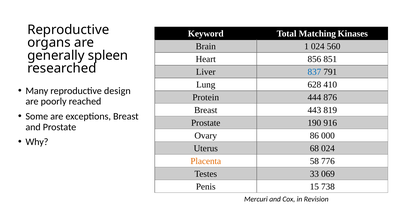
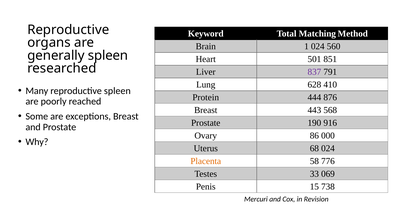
Kinases: Kinases -> Method (353, 34)
856: 856 -> 501 (314, 59)
837 colour: blue -> purple (314, 72)
reproductive design: design -> spleen (117, 91)
819: 819 -> 568 (330, 110)
